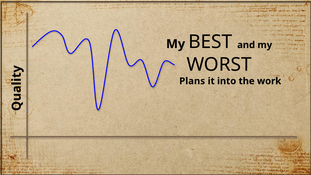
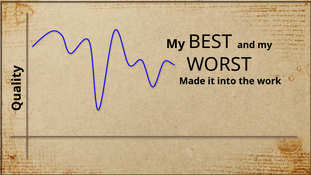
Plans: Plans -> Made (192, 81)
